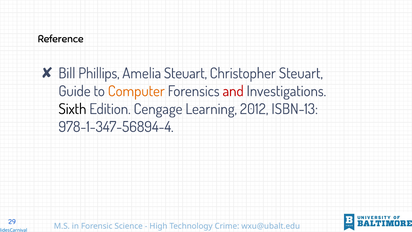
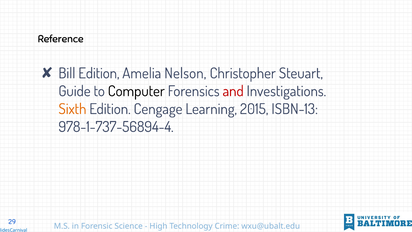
Bill Phillips: Phillips -> Edition (99, 73)
Amelia Steuart: Steuart -> Nelson (185, 73)
Computer colour: orange -> black (136, 91)
Sixth colour: black -> orange (72, 109)
2012: 2012 -> 2015 (254, 109)
978-1-347-56894-4: 978-1-347-56894-4 -> 978-1-737-56894-4 (116, 127)
